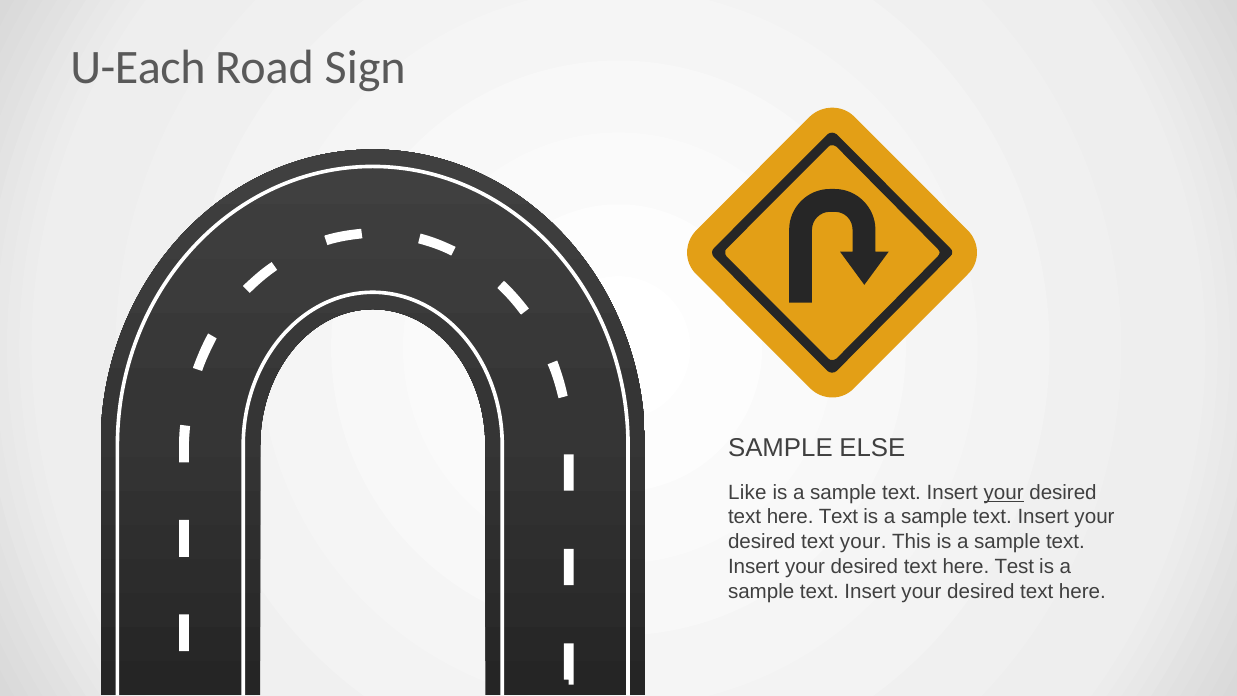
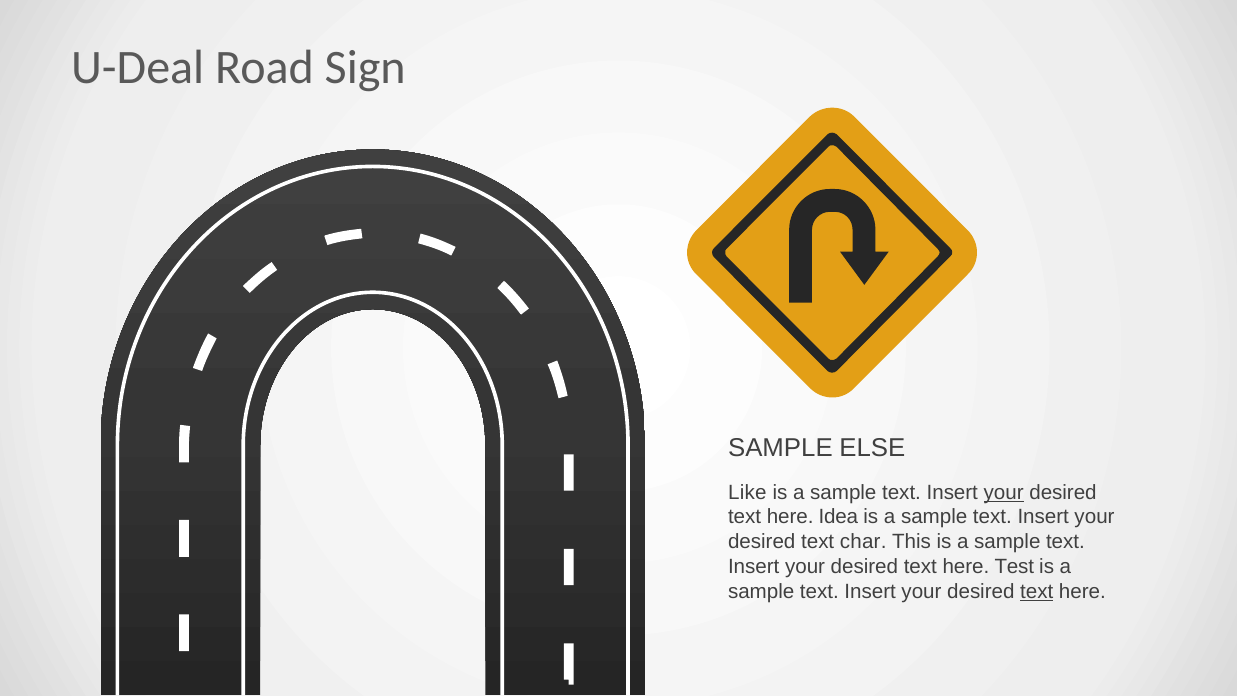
U-Each: U-Each -> U-Deal (138, 68)
here Text: Text -> Idea (838, 517)
text your: your -> char (863, 542)
text underline: none -> present (1037, 591)
